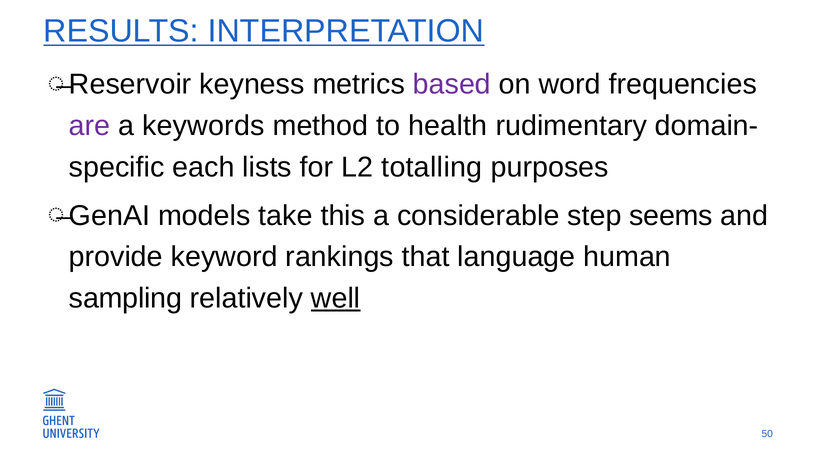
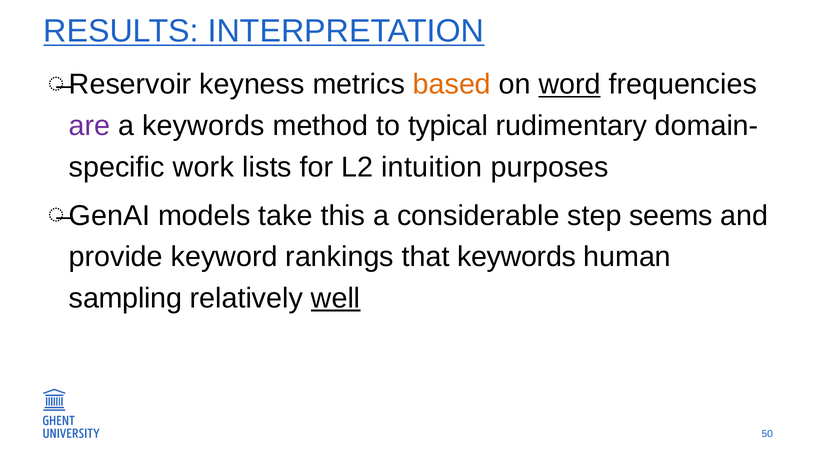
based colour: purple -> orange (452, 84)
word underline: none -> present (570, 84)
health: health -> typical (448, 126)
each: each -> work (203, 167)
totalling: totalling -> intuition (432, 167)
that language: language -> keywords (517, 257)
